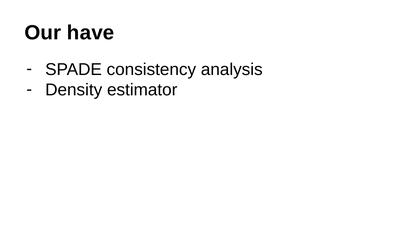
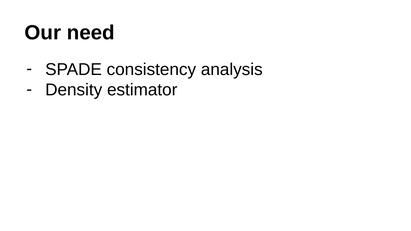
have: have -> need (91, 33)
